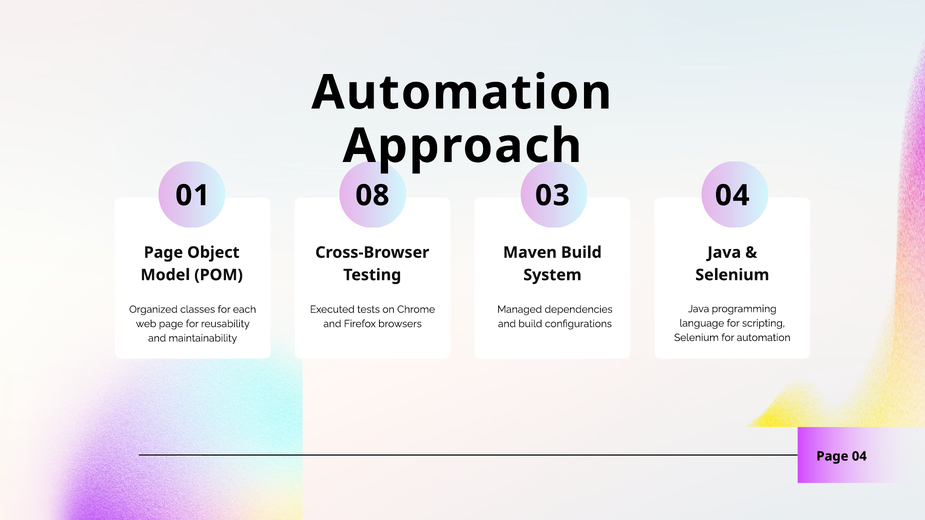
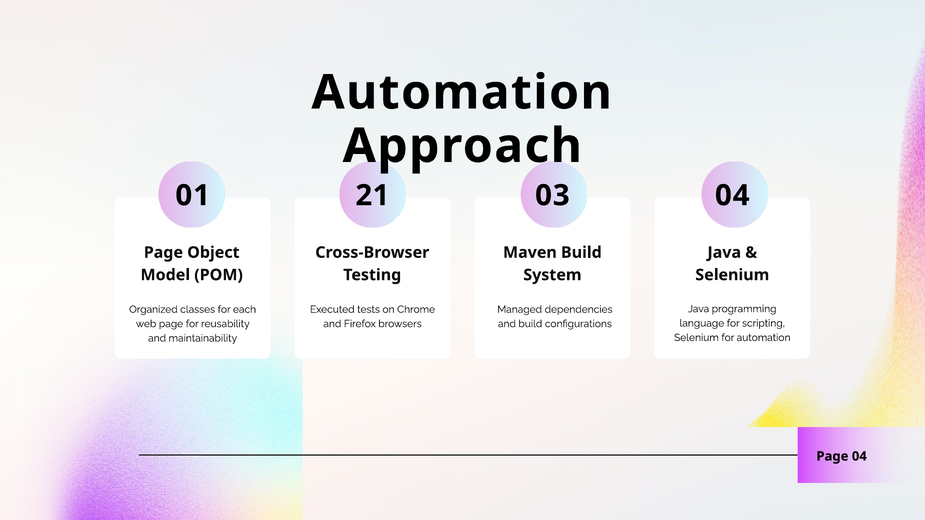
08: 08 -> 21 (372, 196)
